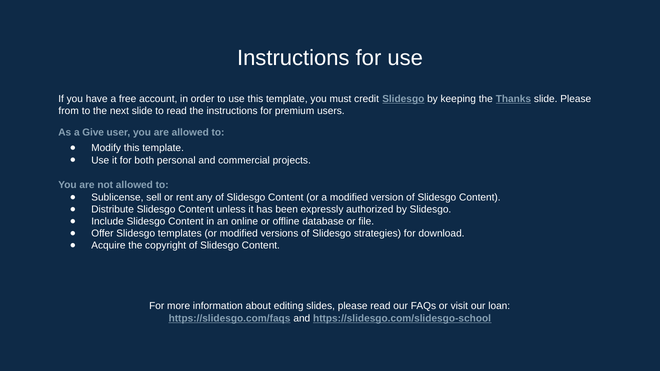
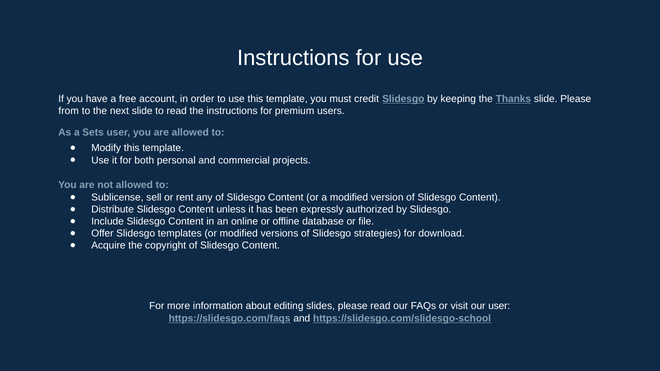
Give: Give -> Sets (93, 132)
our loan: loan -> user (499, 306)
